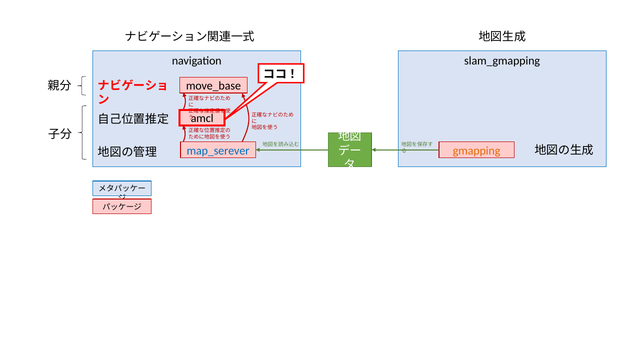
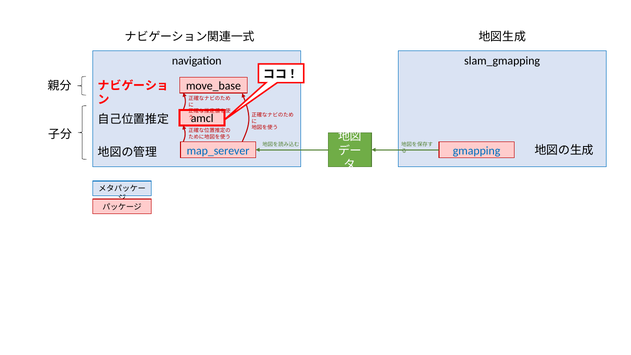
gmapping colour: orange -> blue (477, 151)
